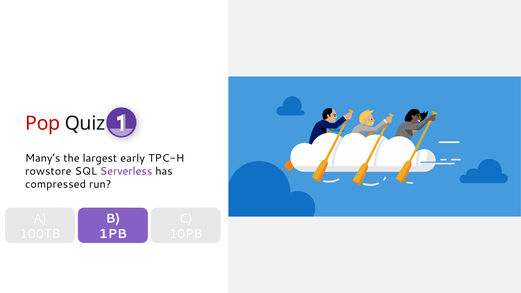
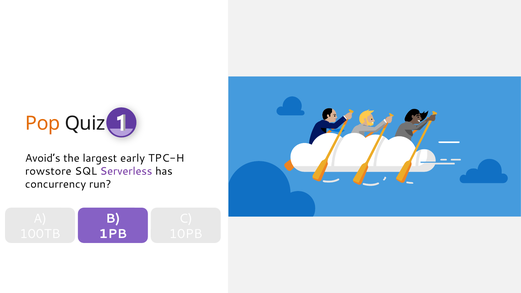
Pop colour: red -> orange (43, 124)
Many’s: Many’s -> Avoid’s (43, 158)
compressed: compressed -> concurrency (56, 184)
